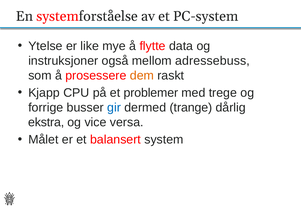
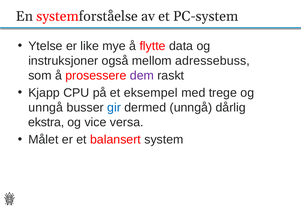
dem colour: orange -> purple (142, 76)
problemer: problemer -> eksempel (151, 93)
forrige: forrige -> unngå (46, 108)
dermed trange: trange -> unngå (191, 108)
